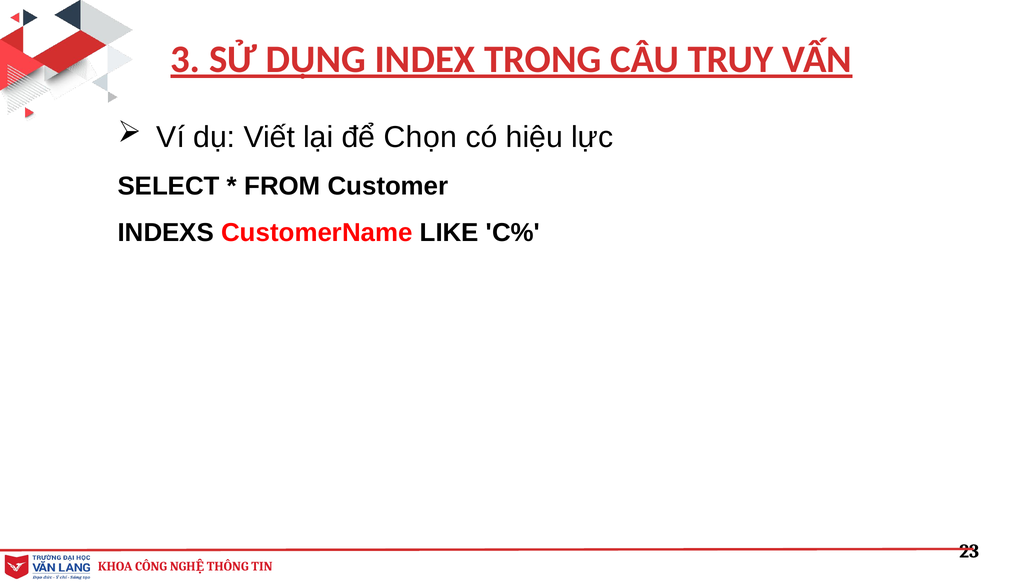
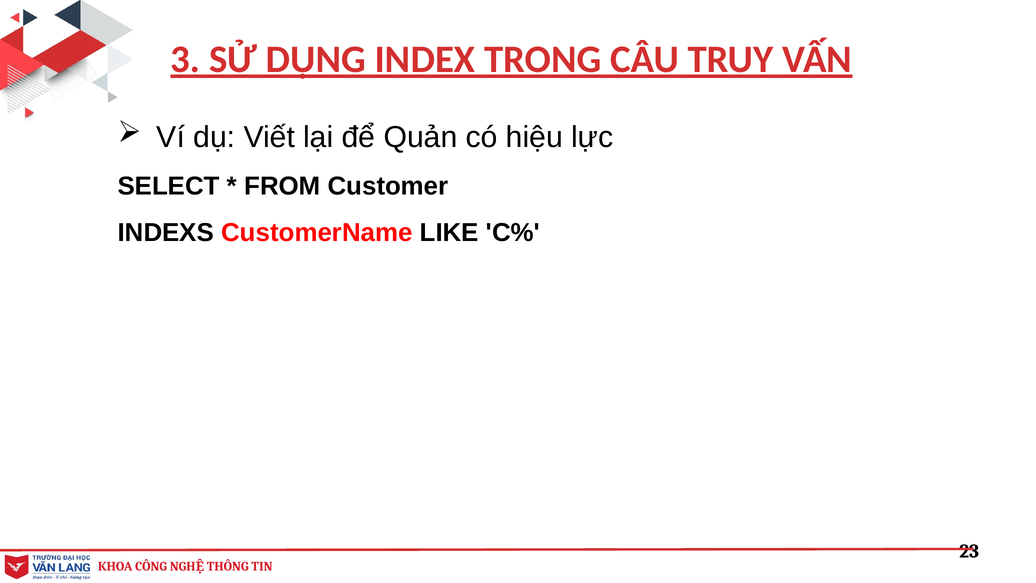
Chọn: Chọn -> Quản (421, 137)
